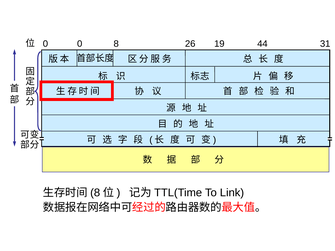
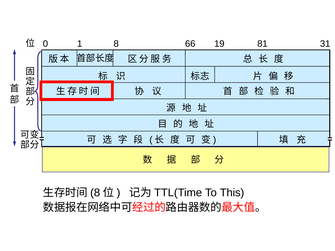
0 0: 0 -> 1 (80, 44)
26: 26 -> 66 (190, 44)
44: 44 -> 81 (262, 44)
Link: Link -> This (232, 193)
